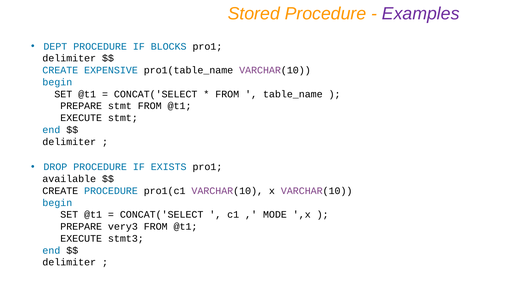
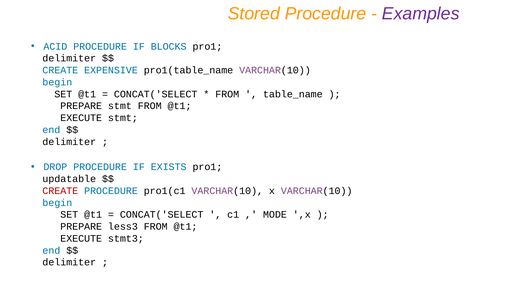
DEPT: DEPT -> ACID (55, 46)
available: available -> updatable (69, 179)
CREATE colour: black -> red (60, 191)
very3: very3 -> less3 (123, 227)
